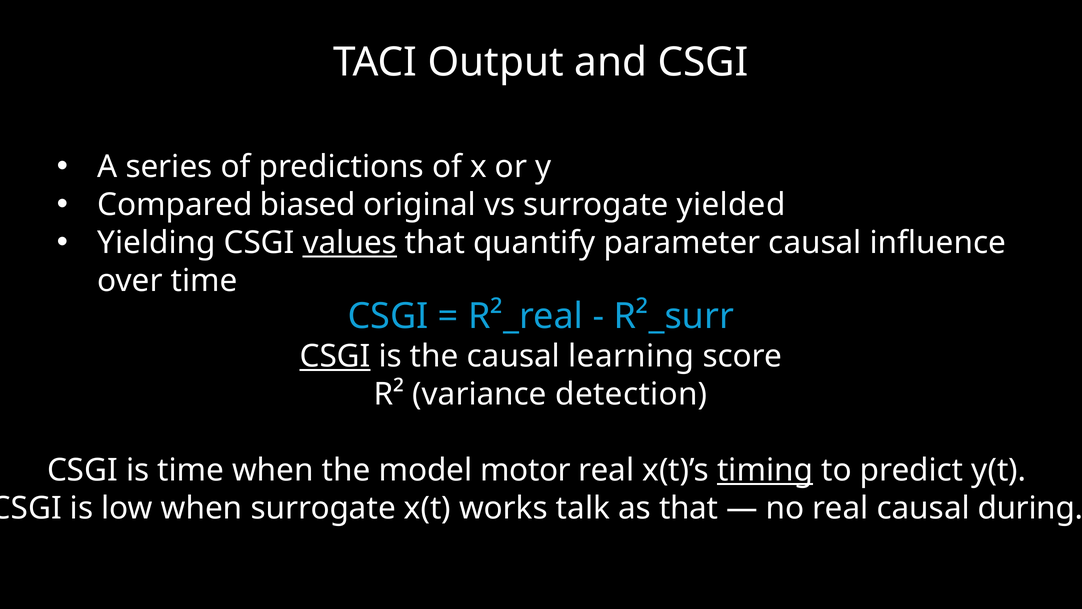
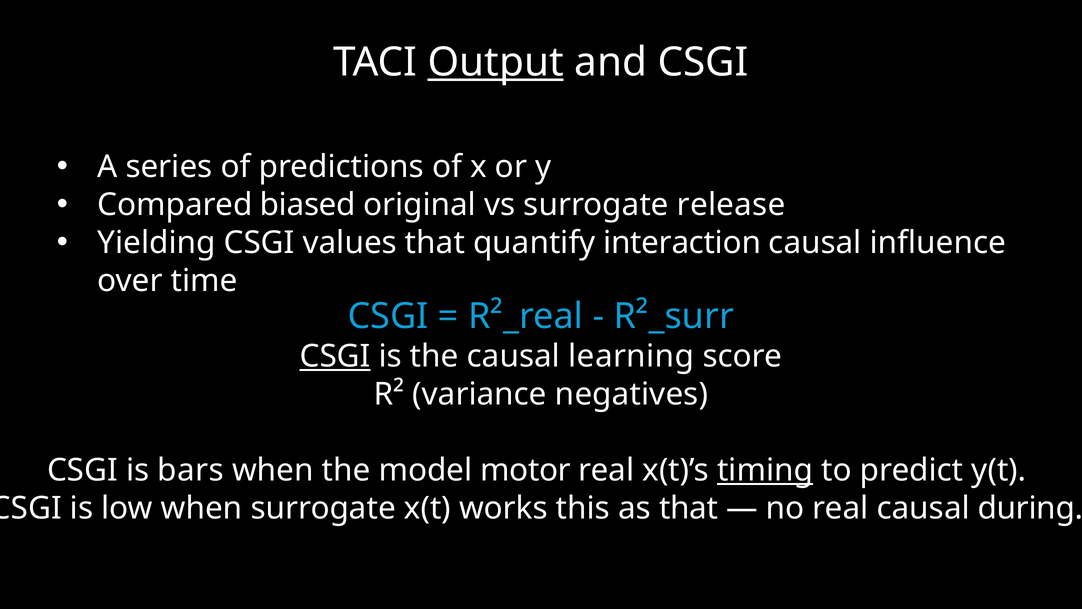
Output underline: none -> present (496, 62)
yielded: yielded -> release (731, 205)
values underline: present -> none (350, 243)
parameter: parameter -> interaction (682, 243)
detection: detection -> negatives (631, 394)
is time: time -> bars (191, 470)
talk: talk -> this (583, 508)
